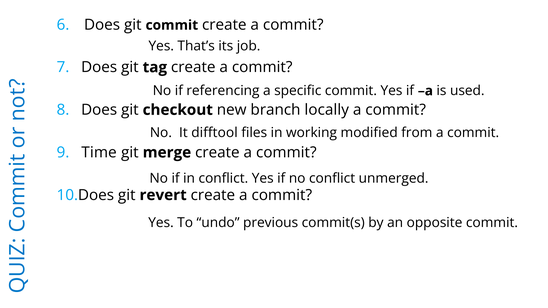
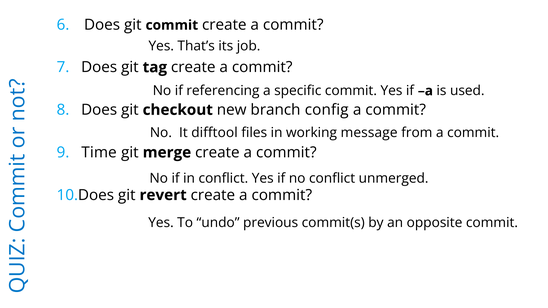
locally: locally -> config (327, 110)
modified: modified -> message (369, 133)
